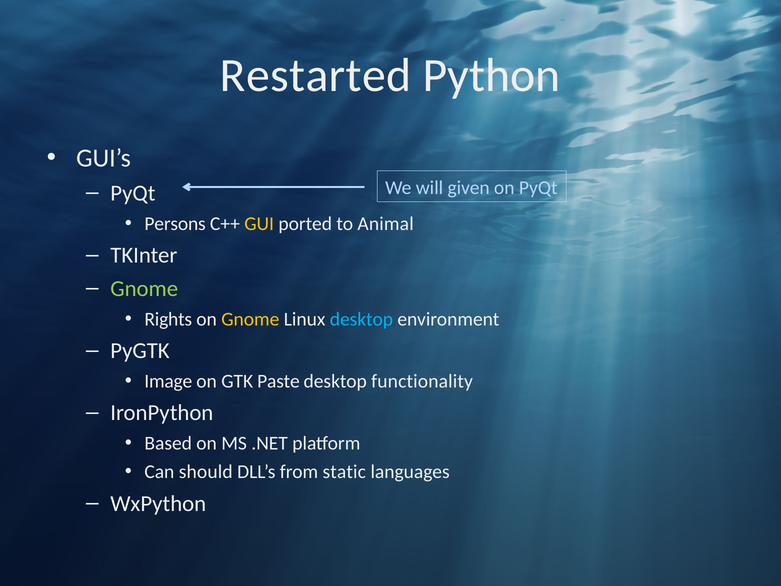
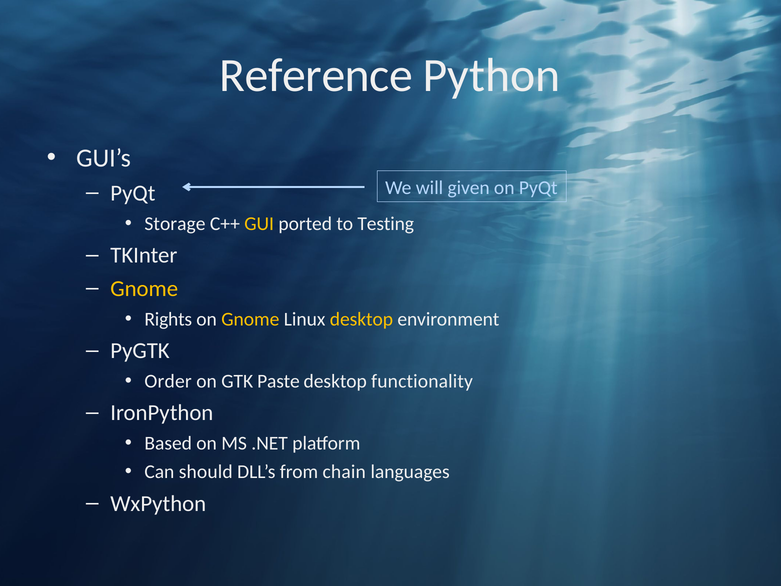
Restarted: Restarted -> Reference (316, 76)
Persons: Persons -> Storage (175, 224)
Animal: Animal -> Testing (386, 224)
Gnome colour: light green -> yellow (144, 289)
desktop colour: light blue -> yellow (361, 319)
Image: Image -> Order (168, 381)
static: static -> chain (344, 472)
